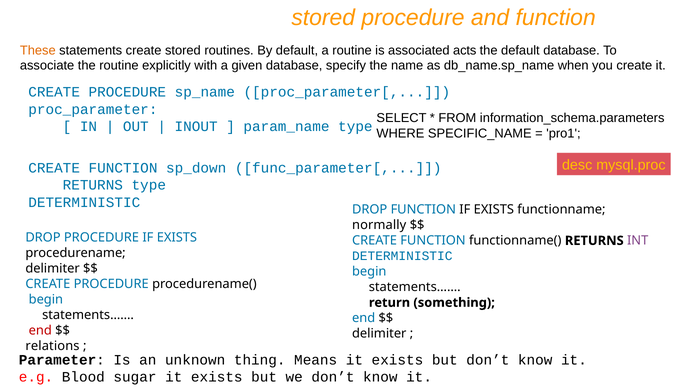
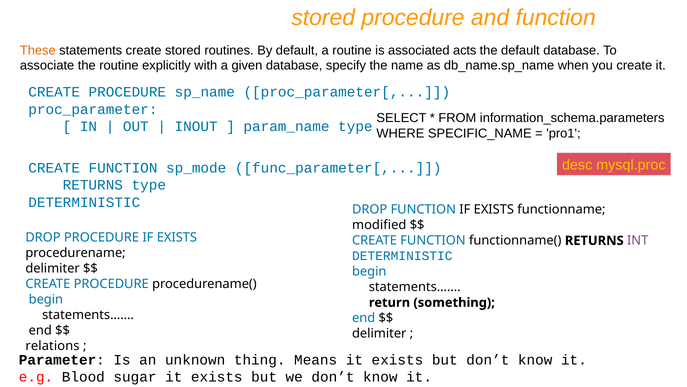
sp_down: sp_down -> sp_mode (196, 168)
normally: normally -> modified (379, 225)
end colour: red -> black (40, 330)
